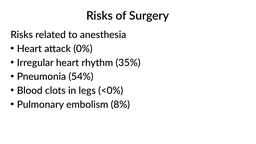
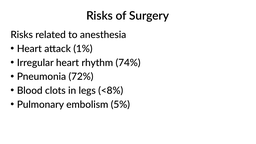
0%: 0% -> 1% (83, 49)
35%: 35% -> 74% (128, 63)
54%: 54% -> 72% (81, 77)
<0%: <0% -> <8% (111, 91)
8%: 8% -> 5% (120, 105)
